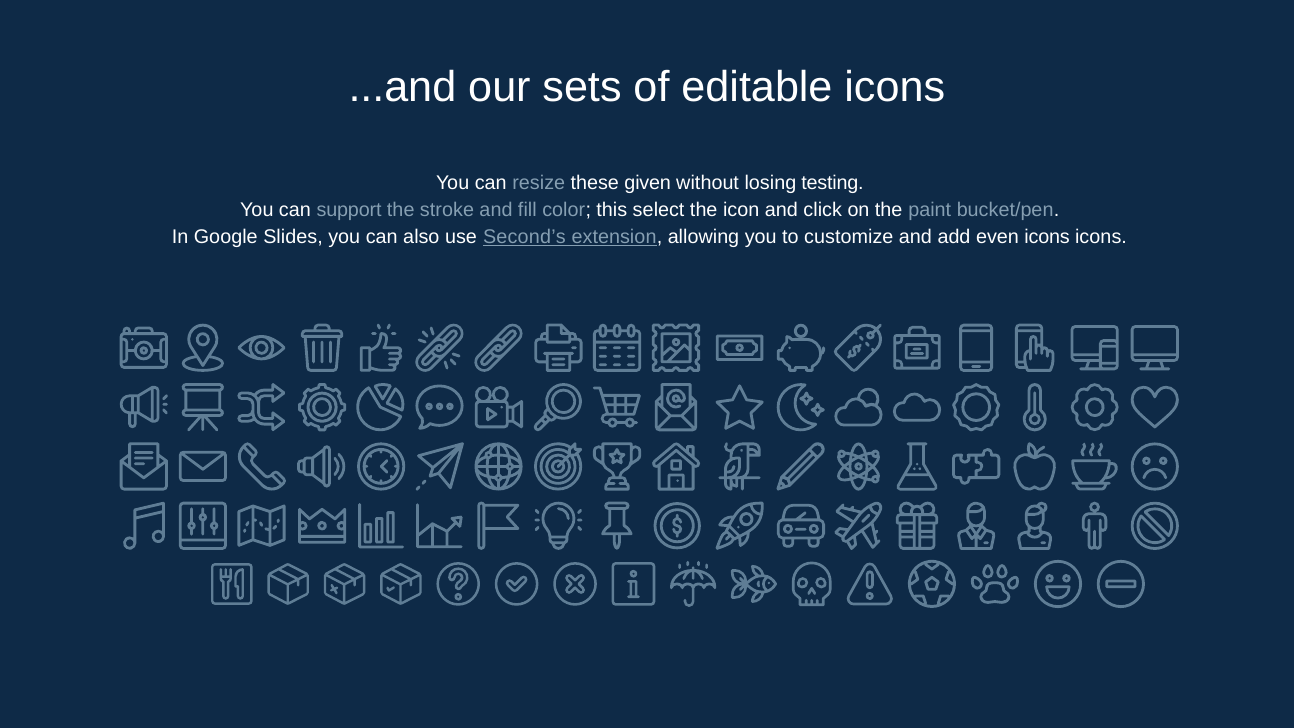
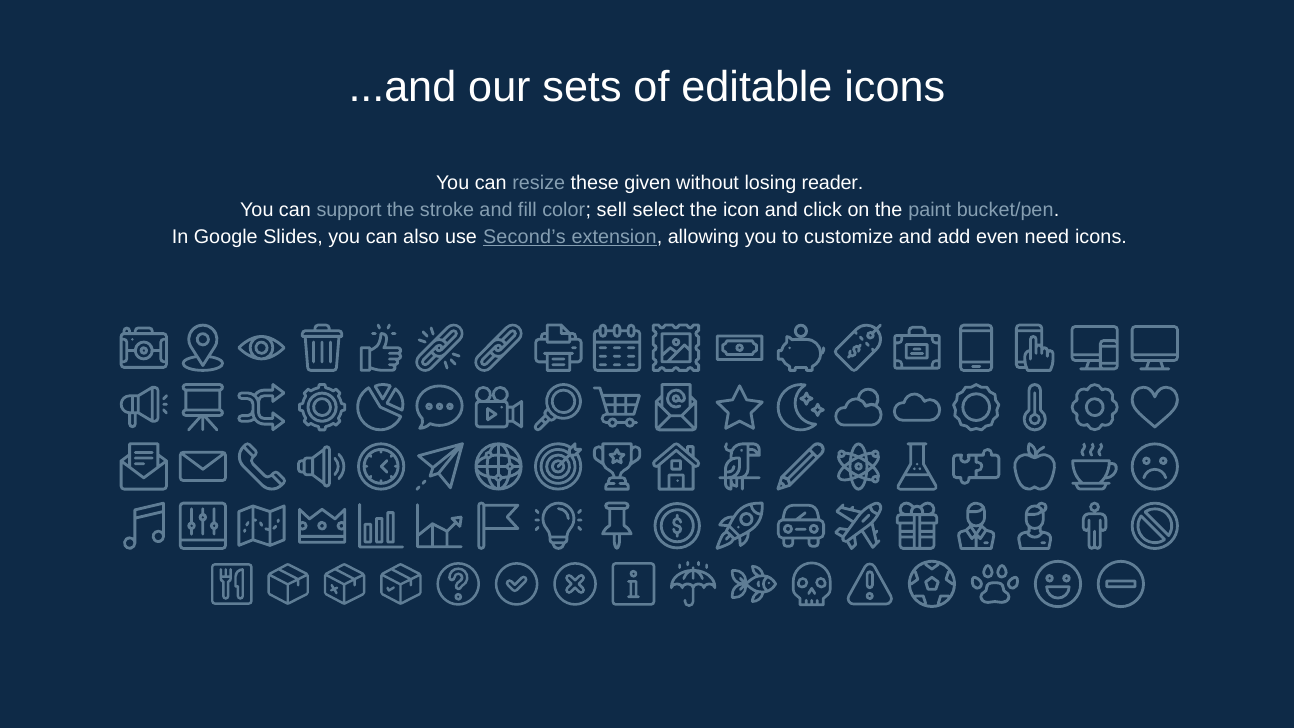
testing: testing -> reader (833, 183)
this: this -> sell (612, 210)
even icons: icons -> need (1047, 237)
